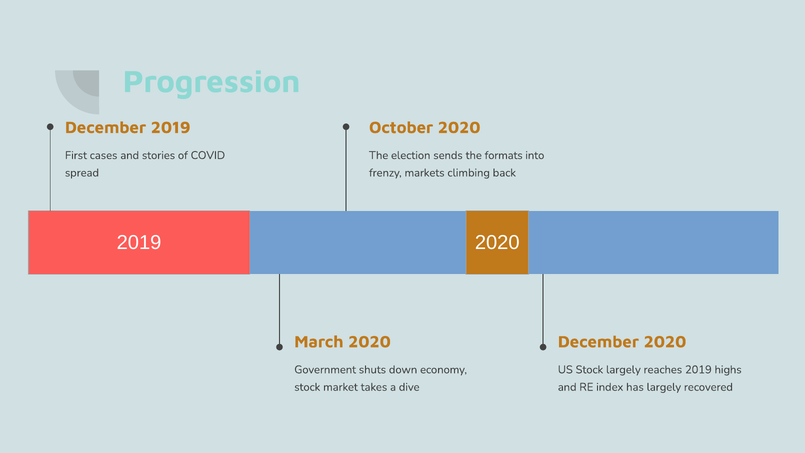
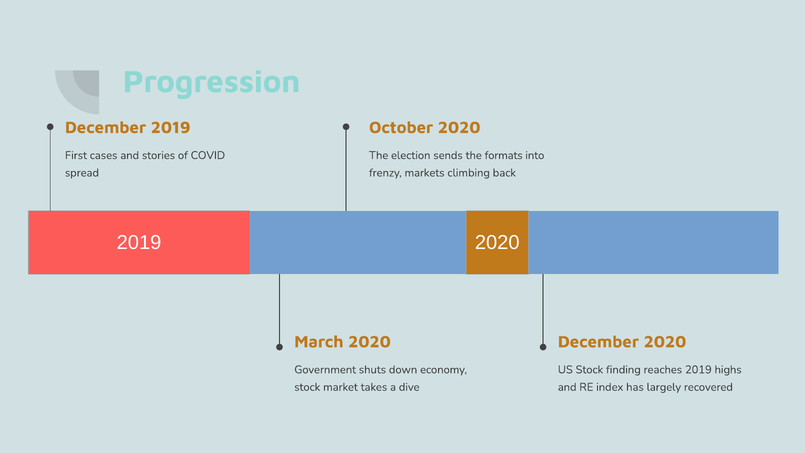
Stock largely: largely -> finding (623, 369)
